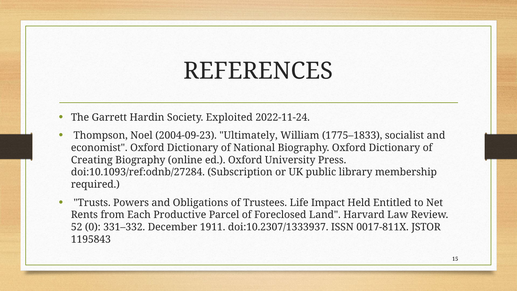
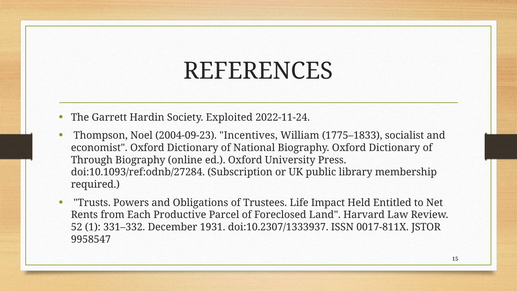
Ultimately: Ultimately -> Incentives (249, 135)
Creating: Creating -> Through (92, 160)
0: 0 -> 1 (93, 227)
1911: 1911 -> 1931 (213, 227)
1195843: 1195843 -> 9958547 (91, 239)
